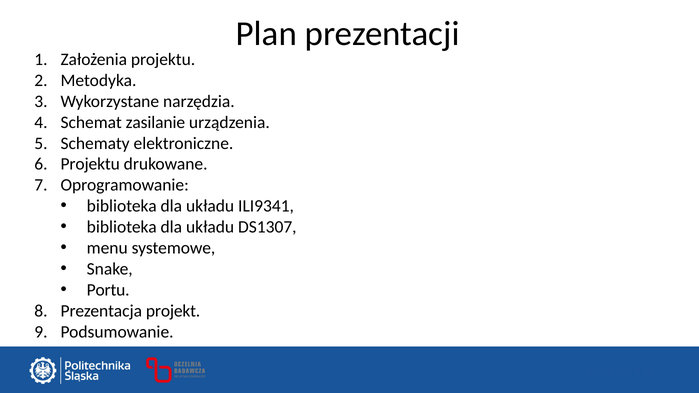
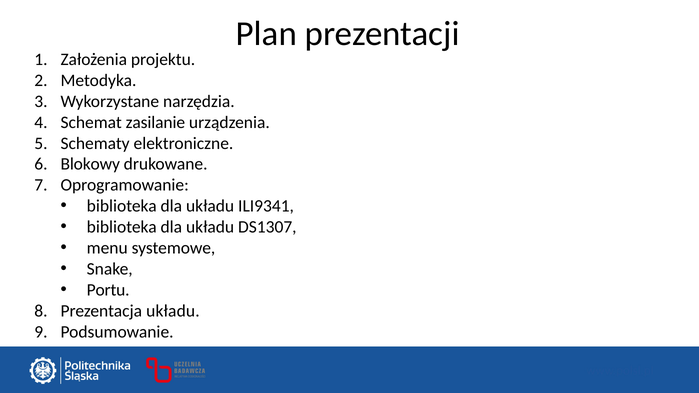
Projektu: Projektu -> Blokowy (90, 164)
Prezentacja projekt: projekt -> układu (173, 311)
